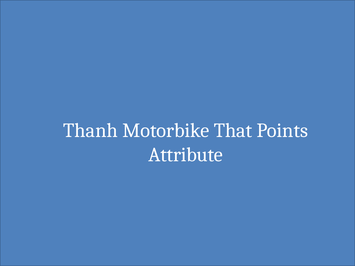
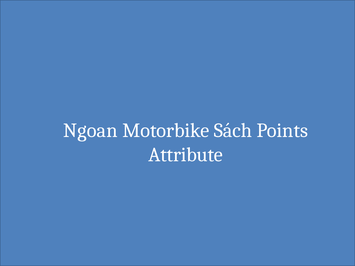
Thanh: Thanh -> Ngoan (90, 131)
That: That -> Sách (233, 131)
